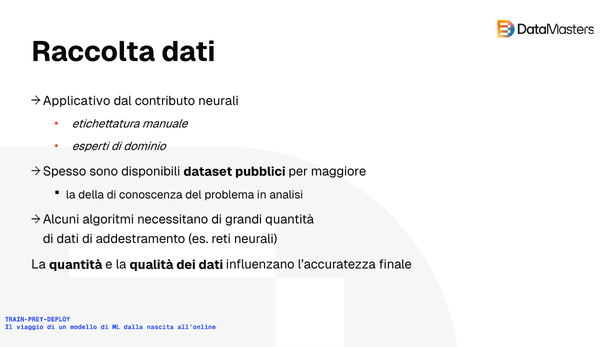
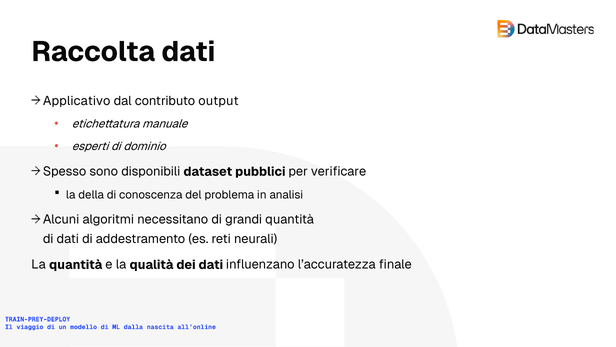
contributo neurali: neurali -> output (218, 101)
maggiore: maggiore -> verificare (339, 171)
